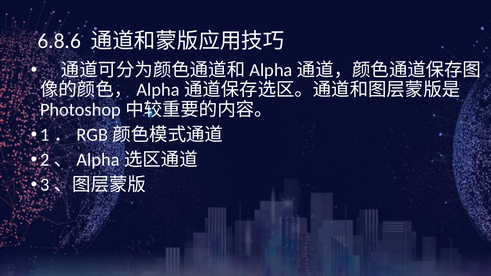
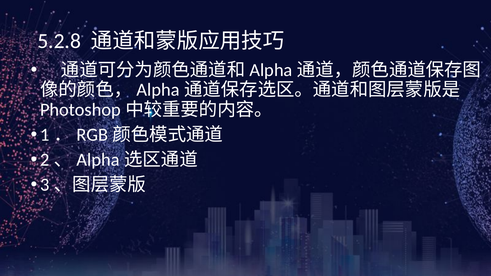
6.8.6: 6.8.6 -> 5.2.8 (59, 41)
